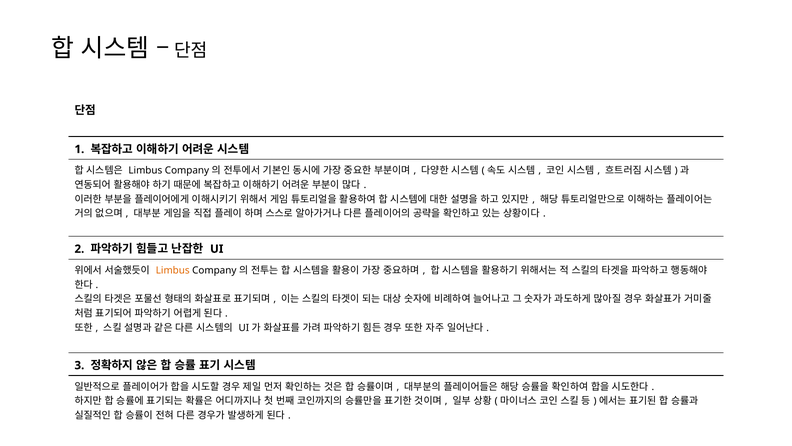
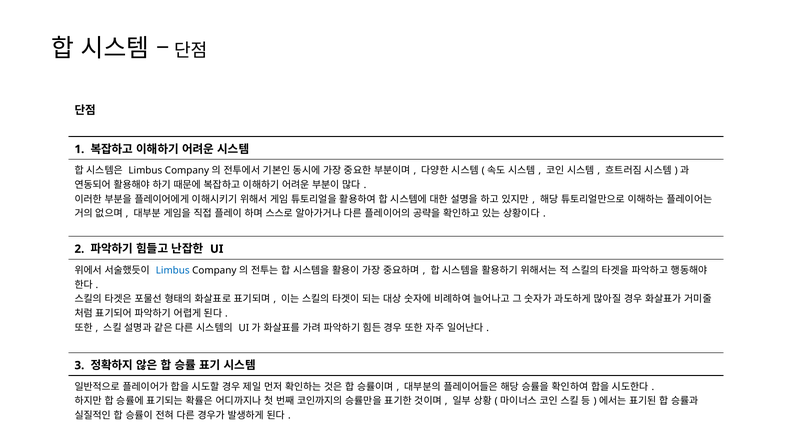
Limbus colour: orange -> blue (173, 270)
